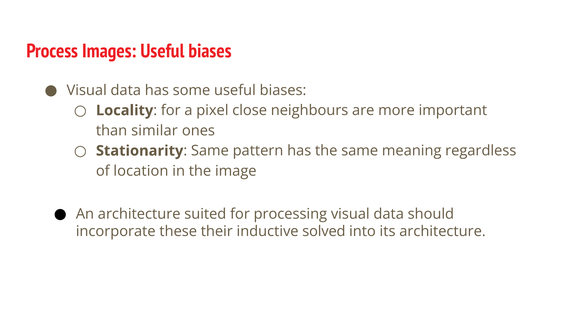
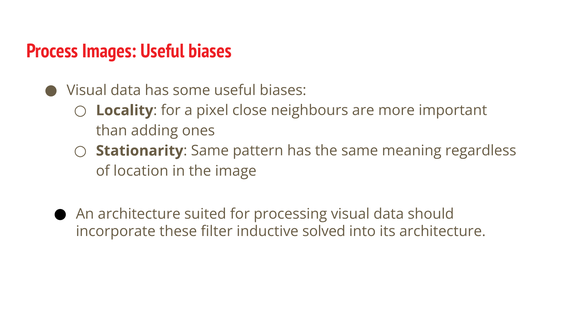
similar: similar -> adding (154, 131)
their: their -> filter (217, 232)
